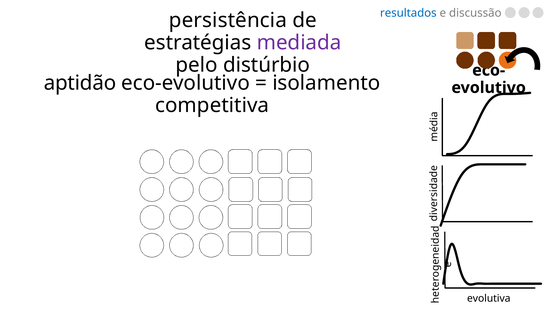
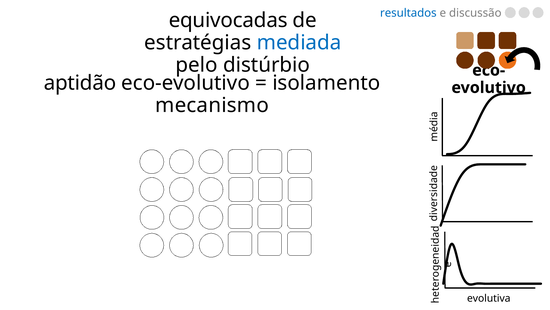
persistência: persistência -> equivocadas (228, 20)
mediada colour: purple -> blue (299, 43)
competitiva: competitiva -> mecanismo (212, 105)
